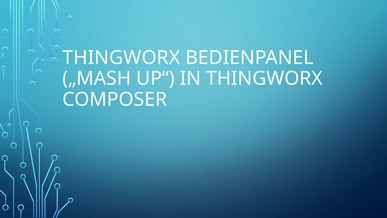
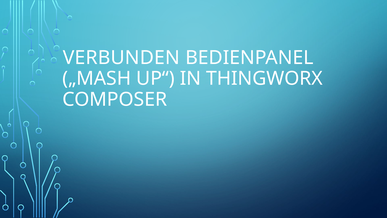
THINGWORX: THINGWORX -> VERBUNDEN (121, 58)
